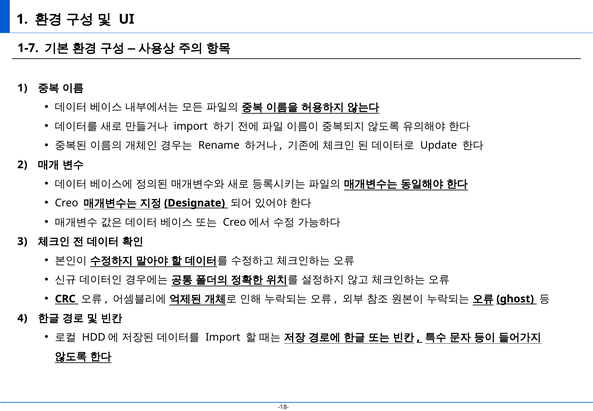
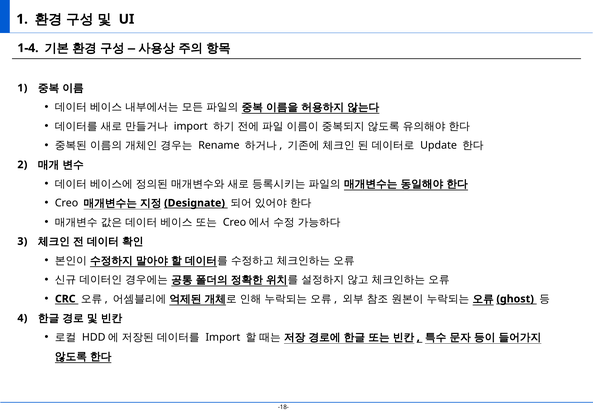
1-7: 1-7 -> 1-4 (28, 48)
